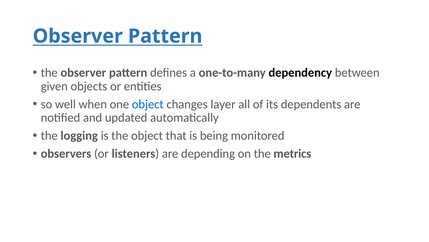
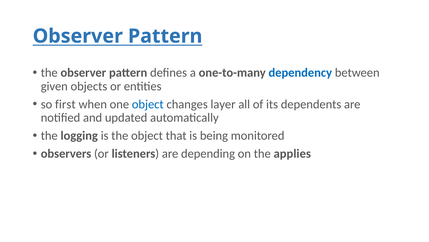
dependency colour: black -> blue (300, 73)
well: well -> first (65, 104)
metrics: metrics -> applies (292, 153)
